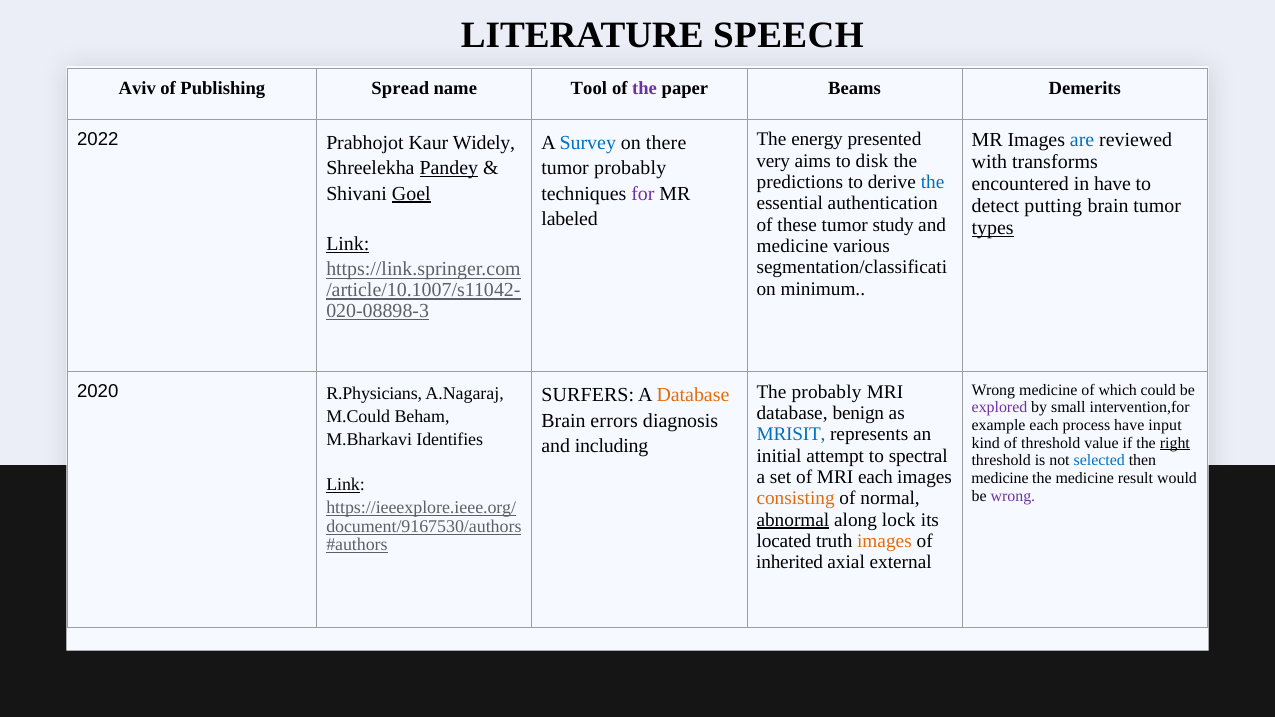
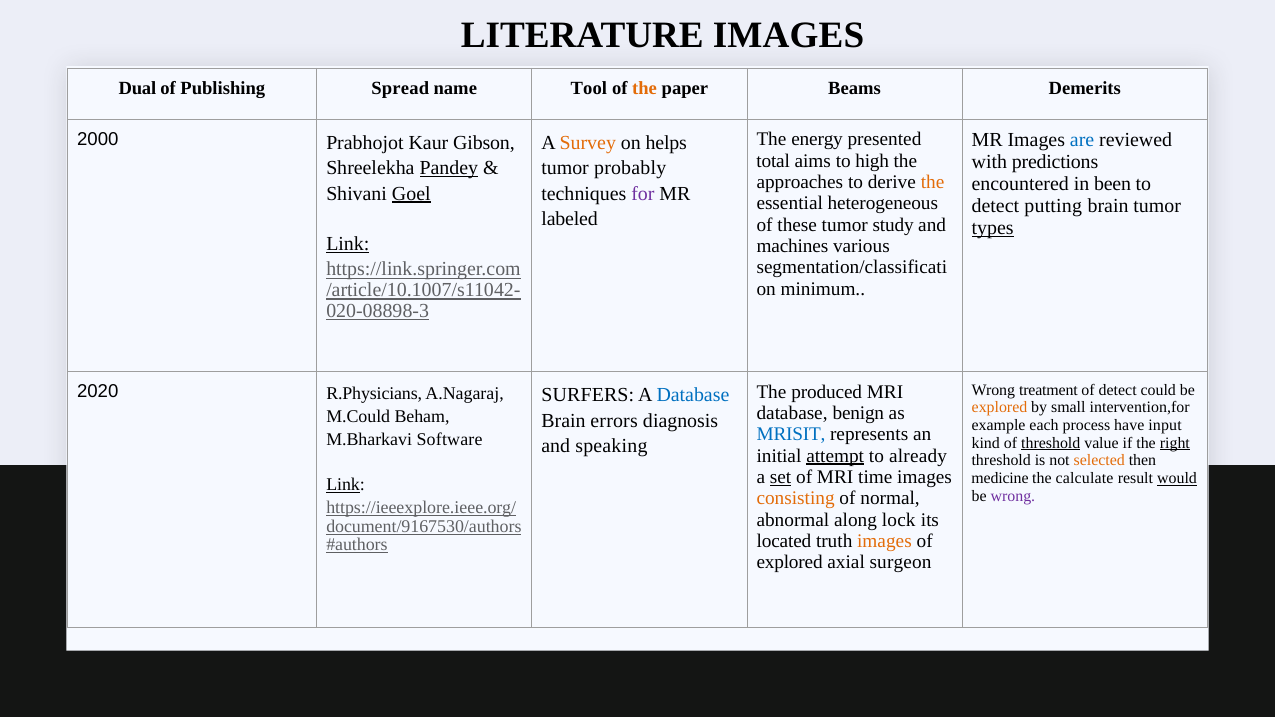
LITERATURE SPEECH: SPEECH -> IMAGES (789, 36)
Aviv: Aviv -> Dual (137, 88)
the colour: purple -> orange (645, 88)
2022: 2022 -> 2000 (98, 139)
Widely: Widely -> Gibson (484, 143)
Survey colour: blue -> orange (588, 143)
there: there -> helps (666, 143)
very: very -> total (773, 161)
disk: disk -> high (872, 161)
transforms: transforms -> predictions (1055, 162)
predictions: predictions -> approaches (800, 182)
the colour: blue -> orange (933, 182)
in have: have -> been (1113, 184)
authentication: authentication -> heterogeneous (883, 203)
medicine: medicine -> machines (792, 246)
Wrong medicine: medicine -> treatment (1048, 390)
of which: which -> detect (1118, 390)
The probably: probably -> produced (827, 392)
Database colour: orange -> blue (693, 395)
explored colour: purple -> orange (999, 408)
Identifies: Identifies -> Software (450, 439)
threshold underline: none -> present (1051, 443)
including: including -> speaking (611, 446)
attempt underline: none -> present (835, 456)
spectral: spectral -> already (918, 456)
selected colour: blue -> orange (1099, 461)
set underline: none -> present (780, 477)
MRI each: each -> time (875, 477)
the medicine: medicine -> calculate (1085, 478)
would underline: none -> present (1177, 478)
abnormal underline: present -> none (793, 520)
inherited: inherited -> explored (790, 563)
external: external -> surgeon (901, 563)
